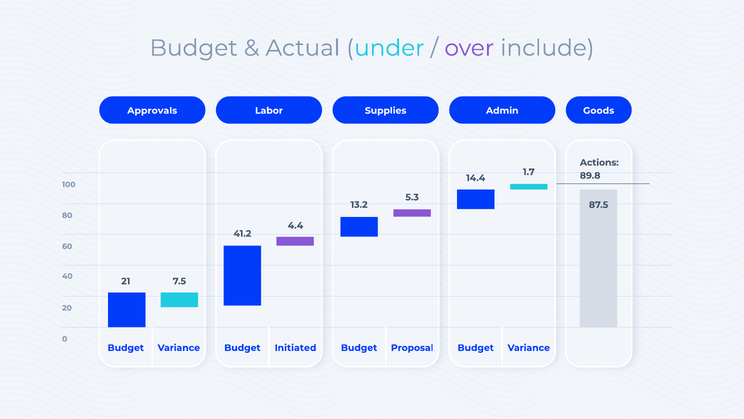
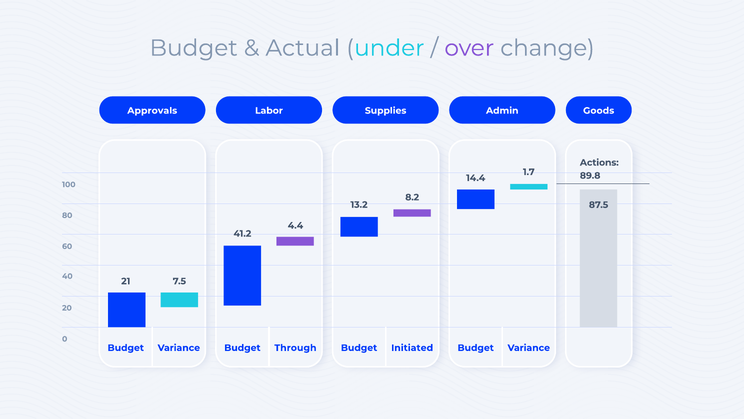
include: include -> change (547, 48)
5.3: 5.3 -> 8.2 (412, 197)
Initiated: Initiated -> Through (295, 347)
Proposal: Proposal -> Initiated (412, 347)
